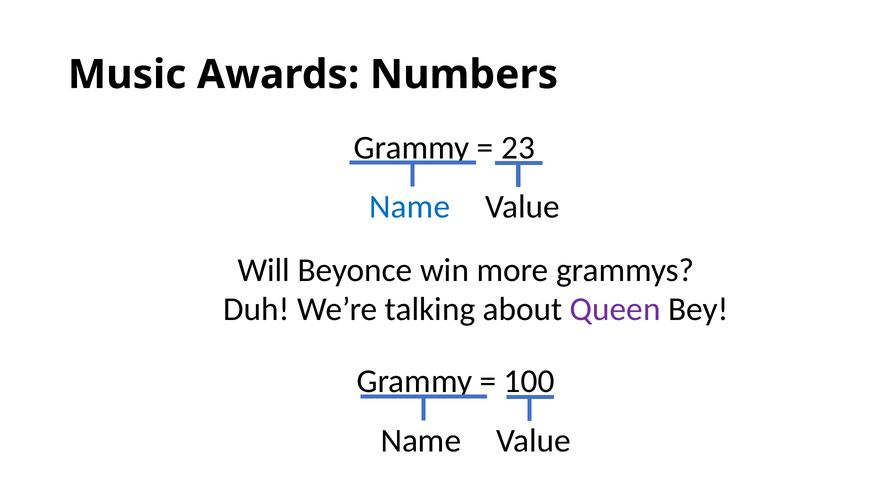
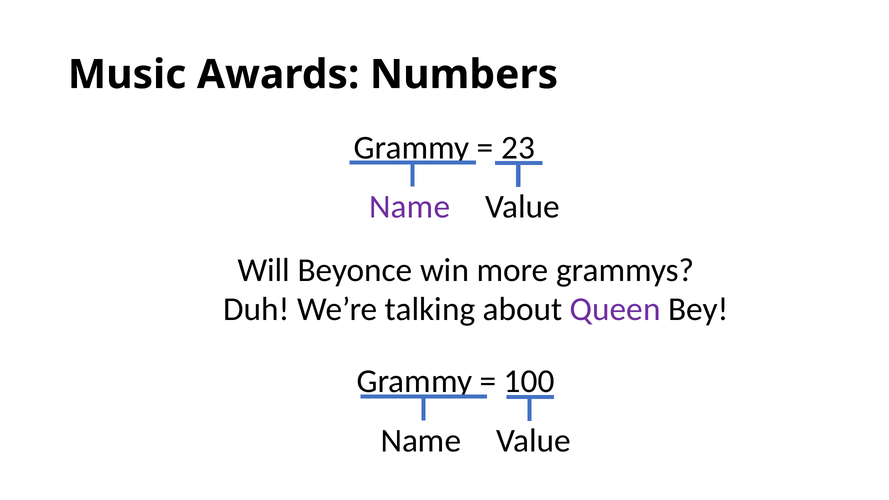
Name colour: blue -> purple (410, 207)
